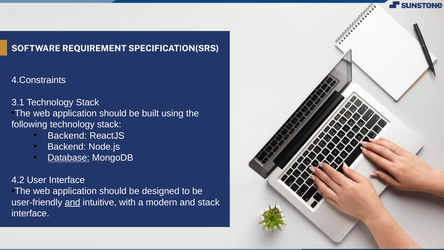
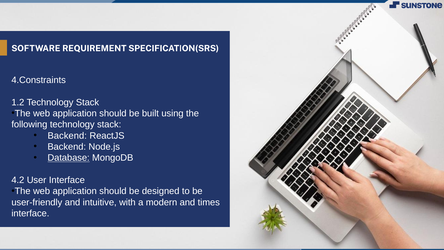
3.1: 3.1 -> 1.2 (18, 102)
and underline: present -> none (72, 202)
and stack: stack -> times (209, 202)
